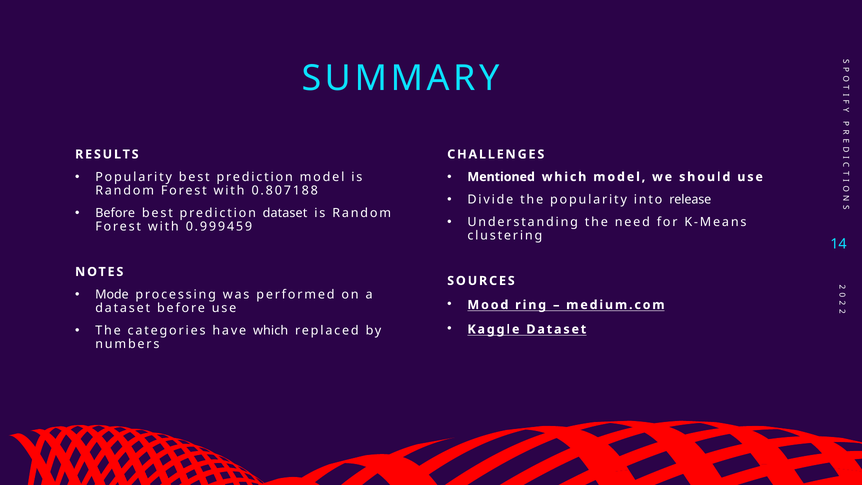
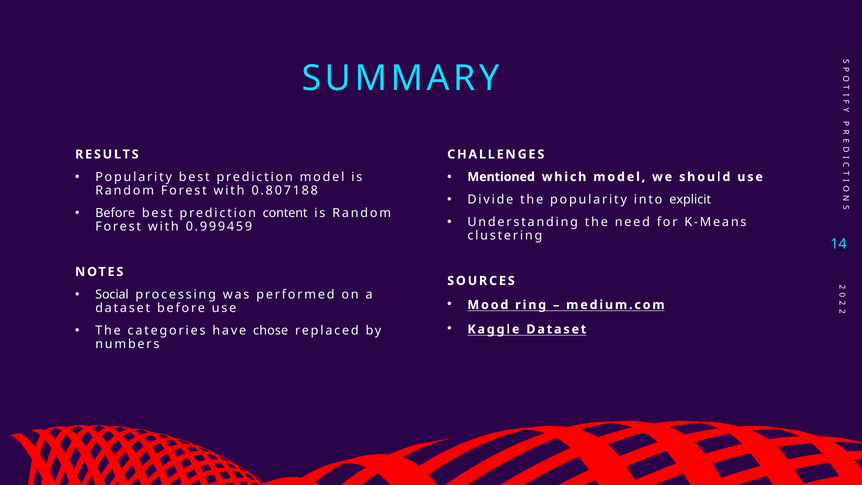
release: release -> explicit (690, 199)
prediction dataset: dataset -> content (285, 213)
Mode: Mode -> Social (112, 294)
have which: which -> chose (271, 331)
